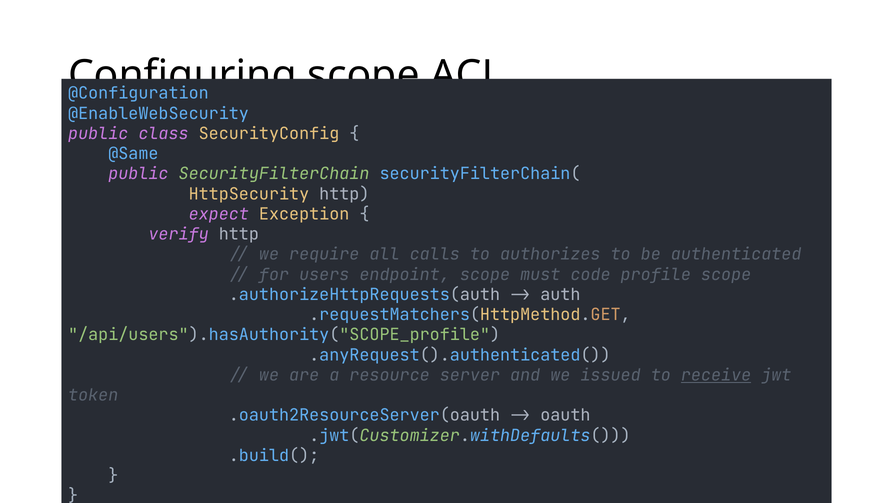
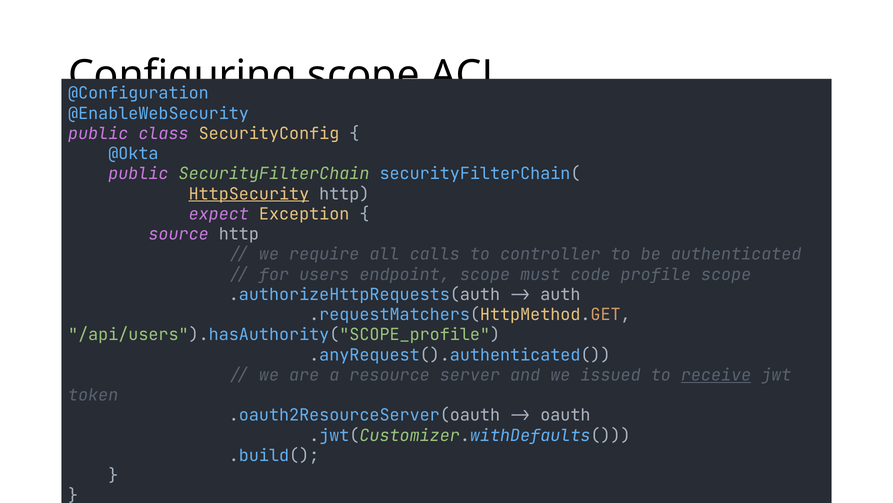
@Same: @Same -> @Okta (133, 154)
HttpSecurity underline: none -> present (249, 194)
verify: verify -> source (179, 234)
authorizes: authorizes -> controller (550, 254)
